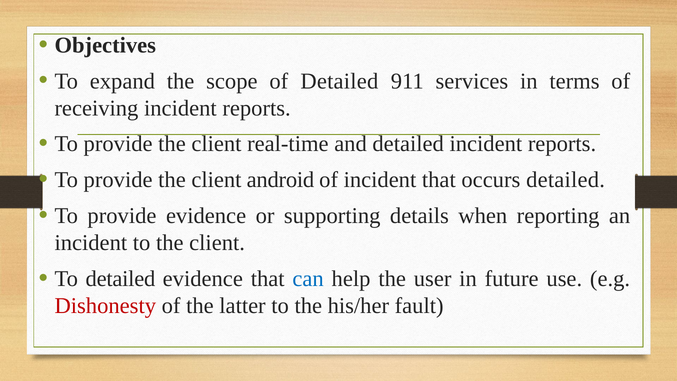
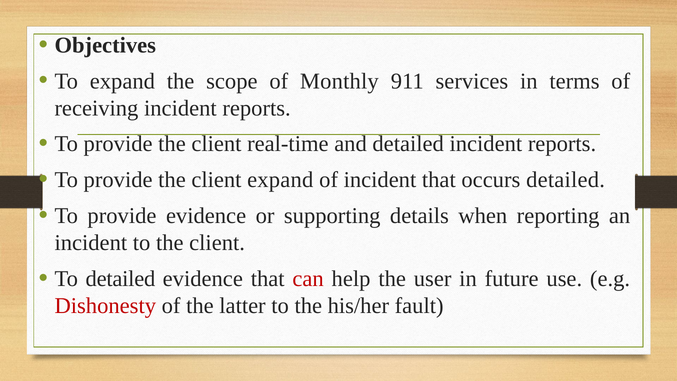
of Detailed: Detailed -> Monthly (339, 81)
client android: android -> expand (280, 180)
can colour: blue -> red (308, 279)
